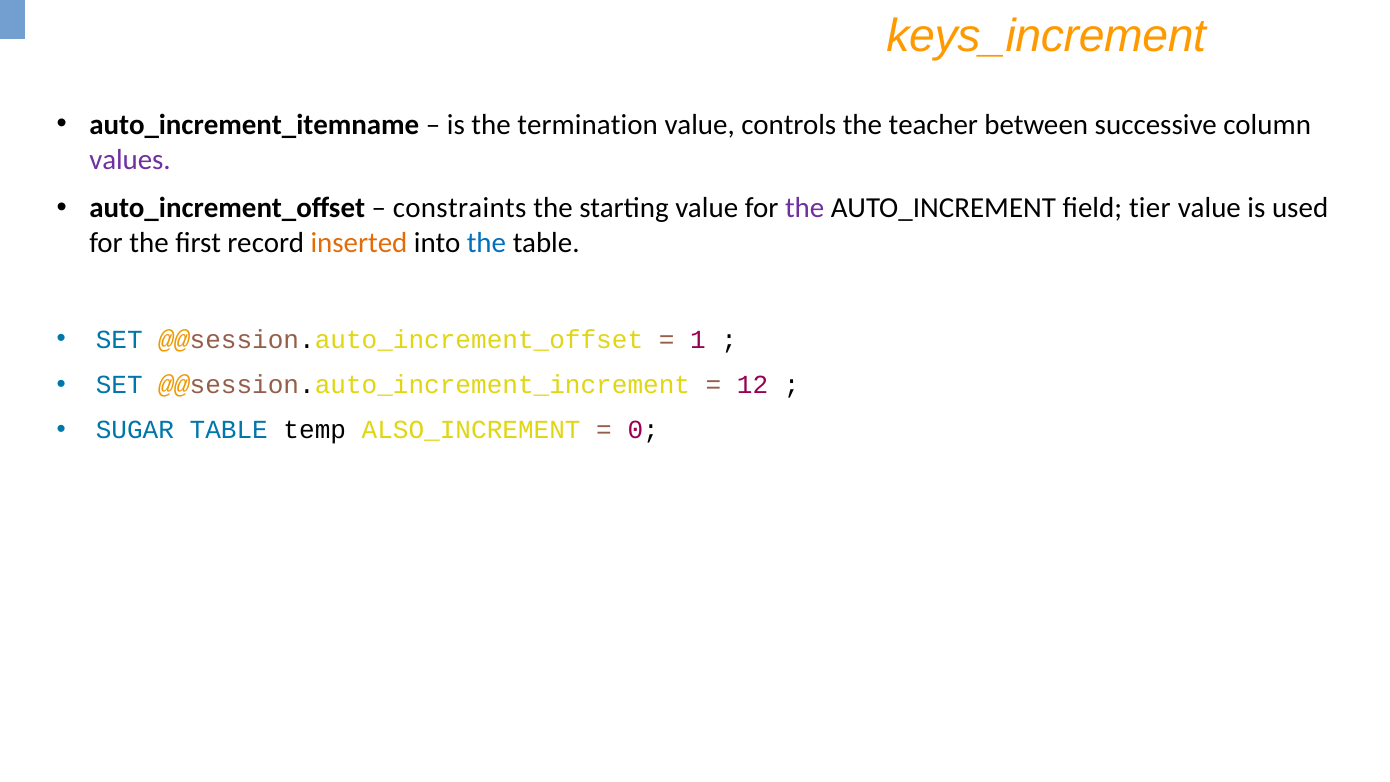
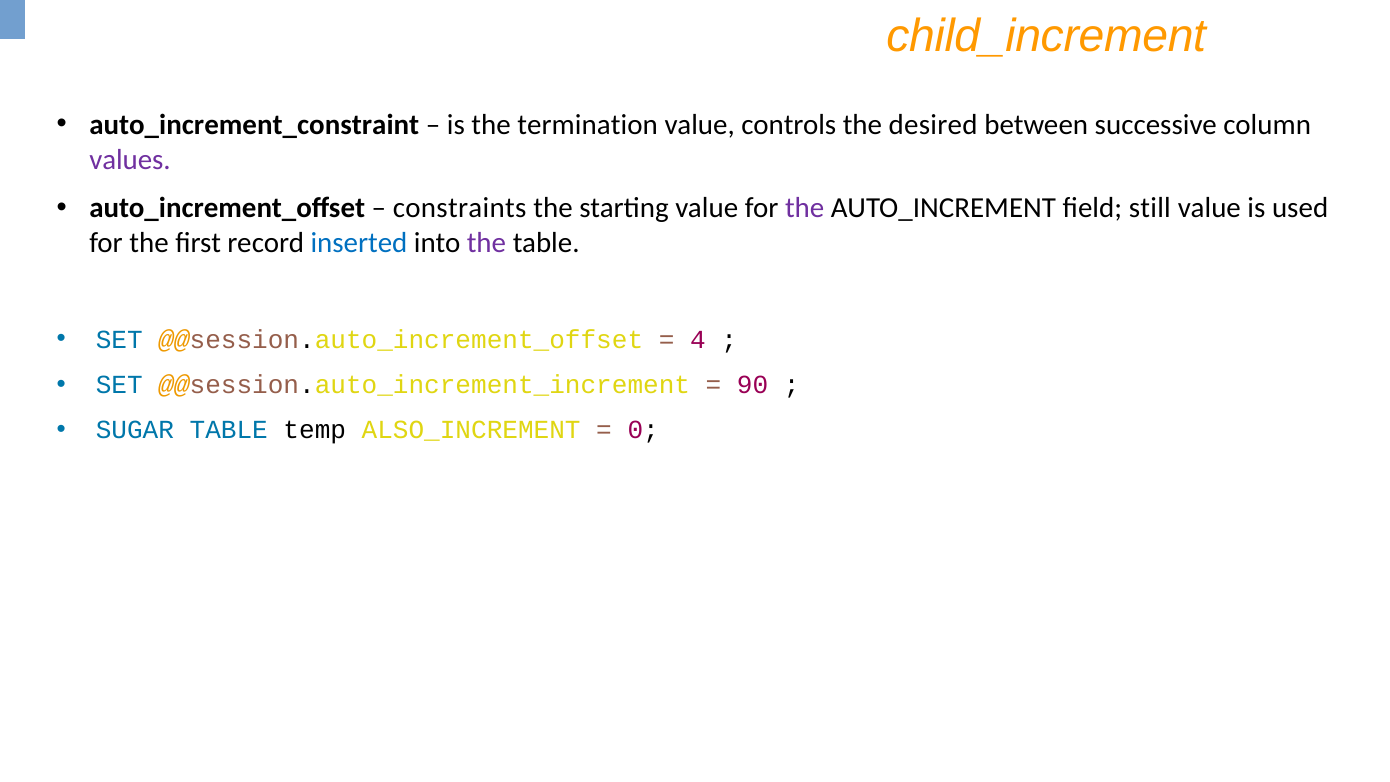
keys_increment: keys_increment -> child_increment (1046, 36)
auto_increment_itemname: auto_increment_itemname -> auto_increment_constraint (254, 125)
teacher: teacher -> desired (933, 125)
tier: tier -> still (1150, 208)
inserted colour: orange -> blue (359, 243)
the colour: blue -> purple (486, 243)
1: 1 -> 4 (698, 340)
12: 12 -> 90 (753, 385)
